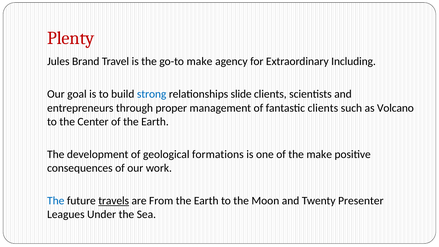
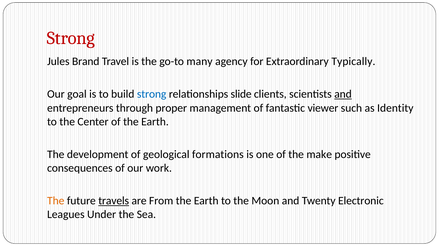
Plenty: Plenty -> Strong (71, 38)
go-to make: make -> many (200, 61)
Including: Including -> Typically (353, 61)
and underline: none -> present (343, 94)
fantastic clients: clients -> viewer (323, 108)
Volcano: Volcano -> Identity (395, 108)
The colour: blue -> orange (56, 201)
Presenter: Presenter -> Electronic (361, 201)
